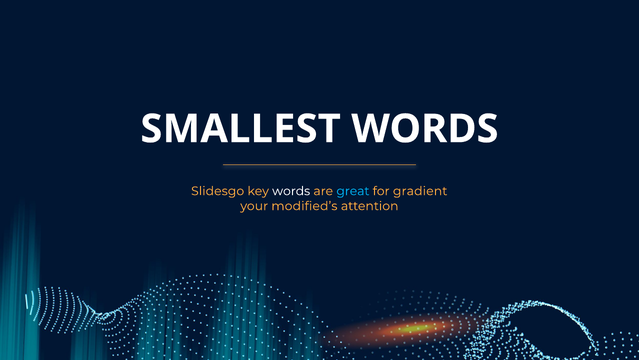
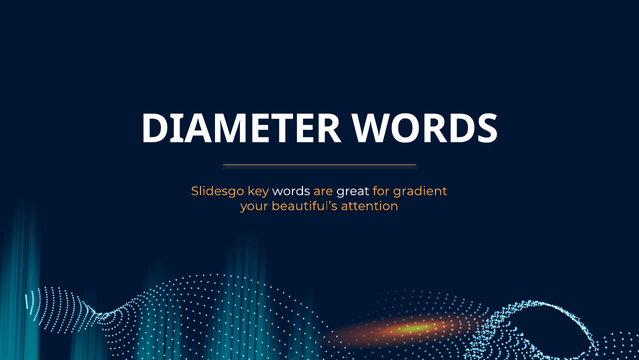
SMALLEST: SMALLEST -> DIAMETER (241, 129)
great colour: light blue -> white (353, 191)
modified’s: modified’s -> beautiful’s (304, 206)
